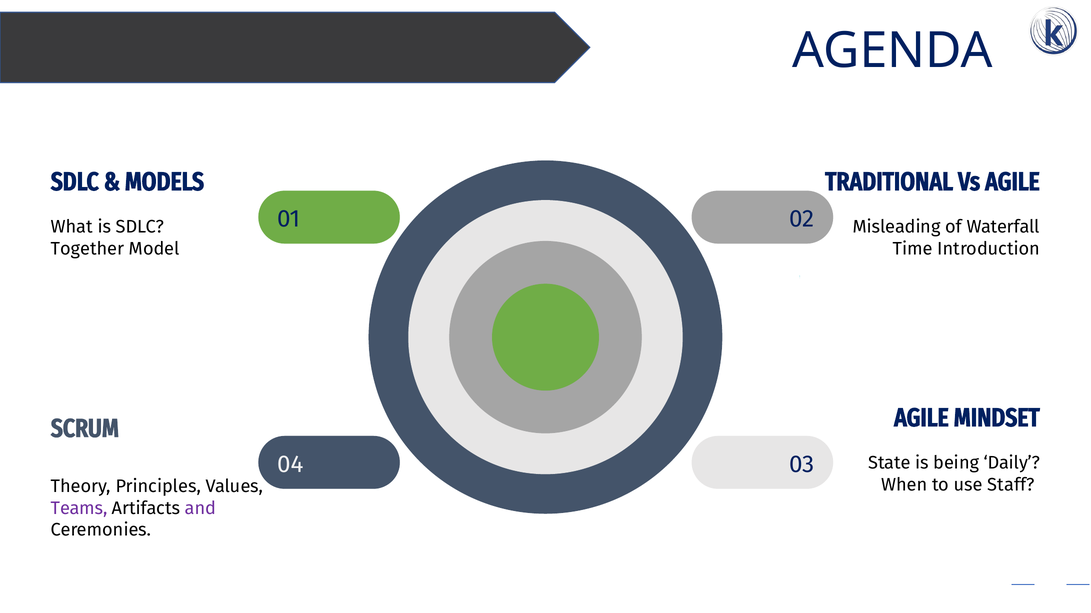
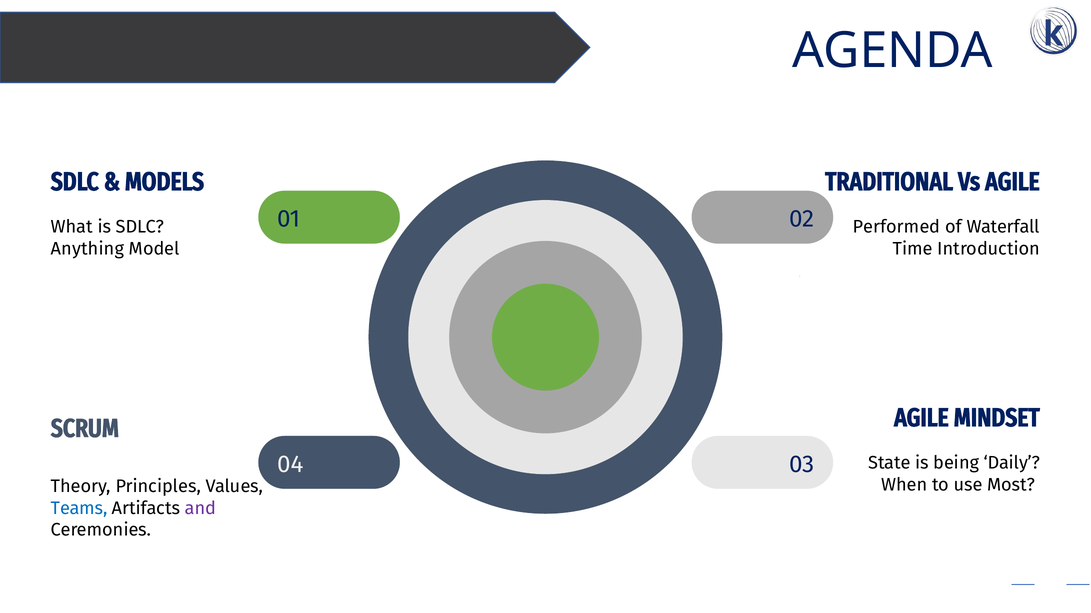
Misleading: Misleading -> Performed (897, 227)
Together: Together -> Anything (87, 249)
Staff: Staff -> Most (1011, 485)
Teams colour: purple -> blue (79, 509)
